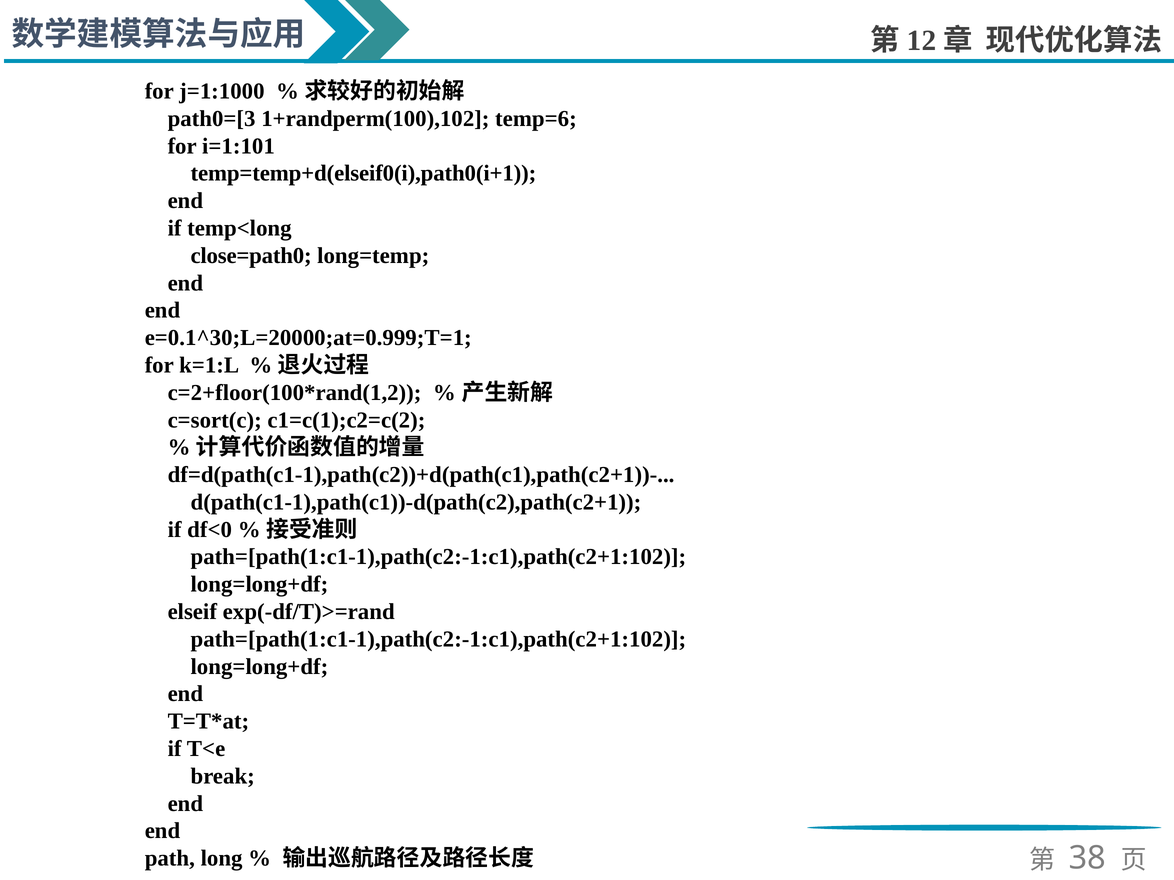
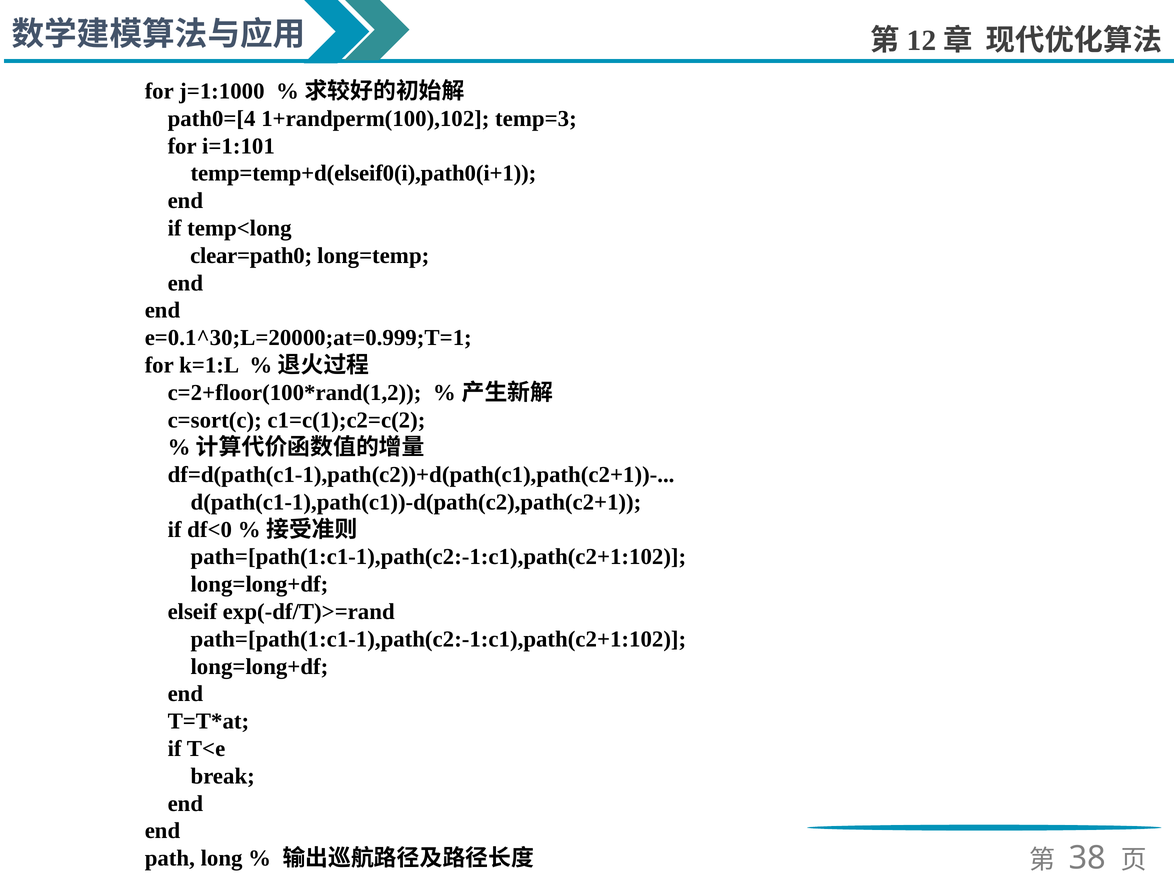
path0=[3: path0=[3 -> path0=[4 (212, 119)
temp=6: temp=6 -> temp=3 (536, 119)
close=path0: close=path0 -> clear=path0 (251, 256)
